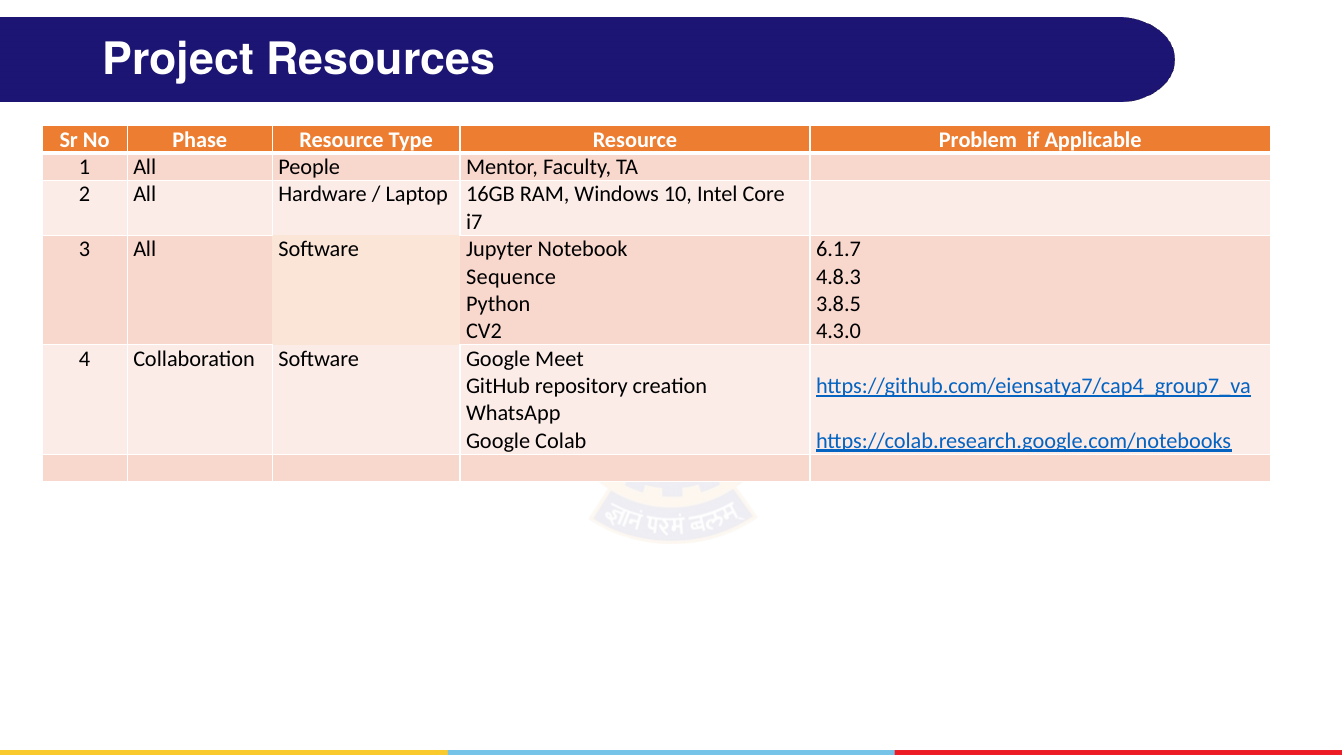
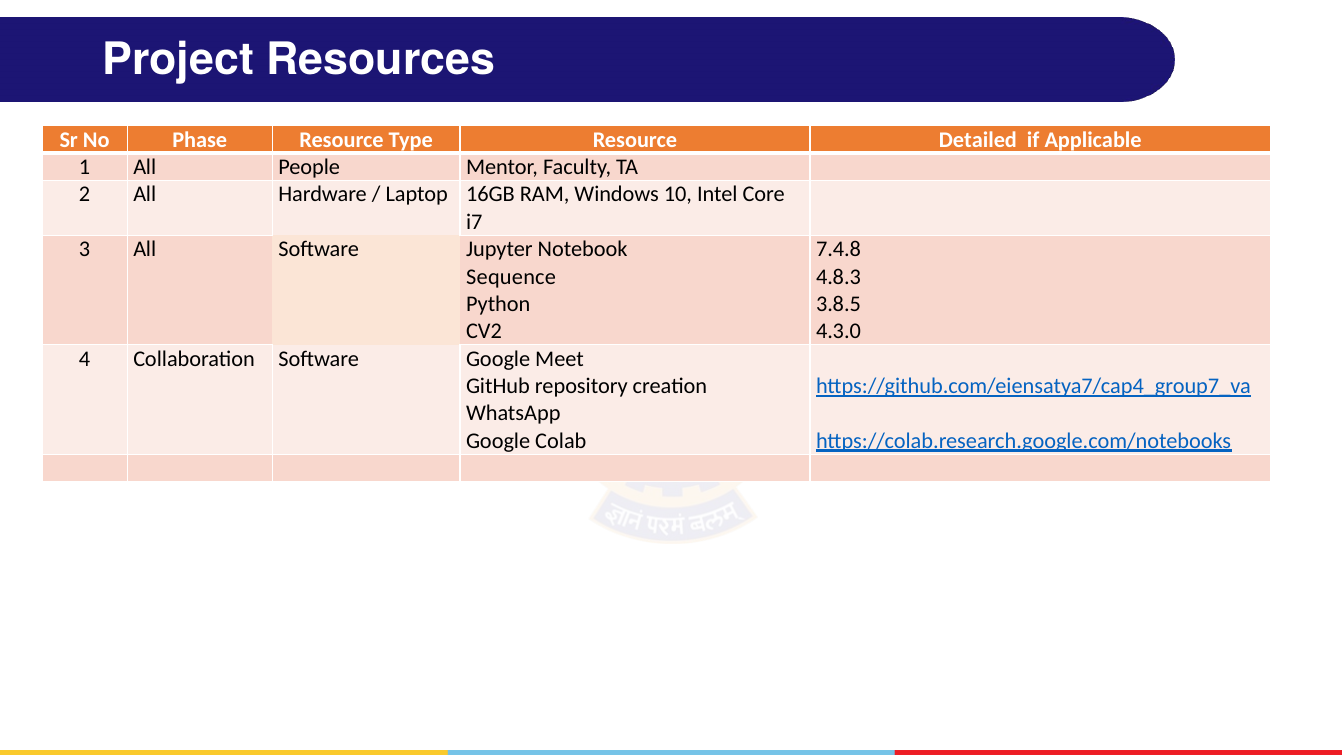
Problem: Problem -> Detailed (978, 140)
6.1.7: 6.1.7 -> 7.4.8 (839, 249)
